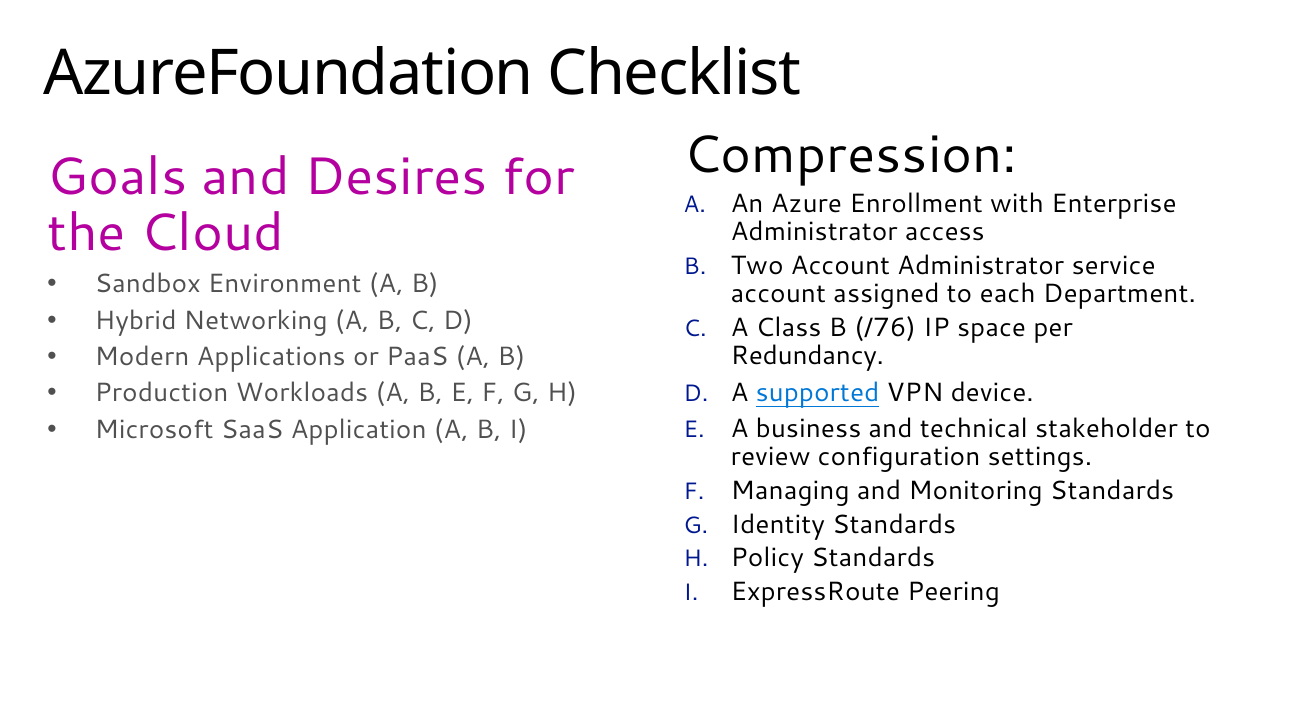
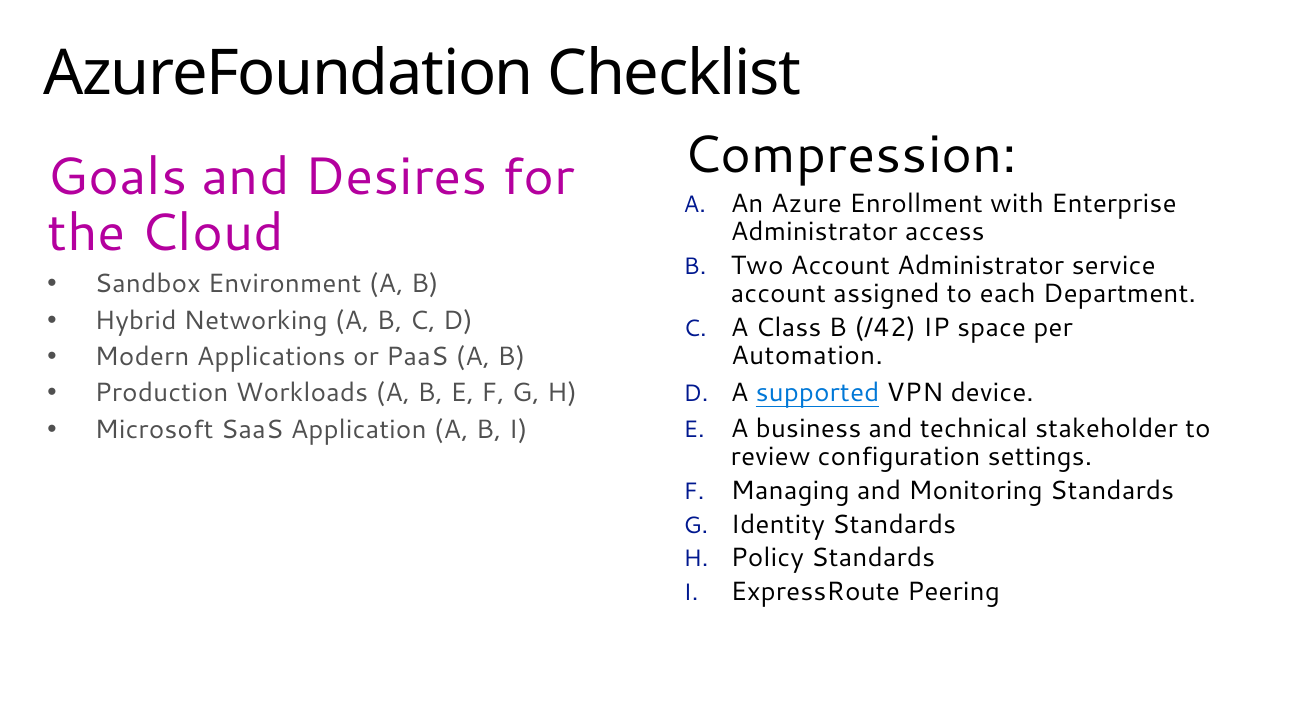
/76: /76 -> /42 (885, 328)
Redundancy: Redundancy -> Automation (807, 356)
